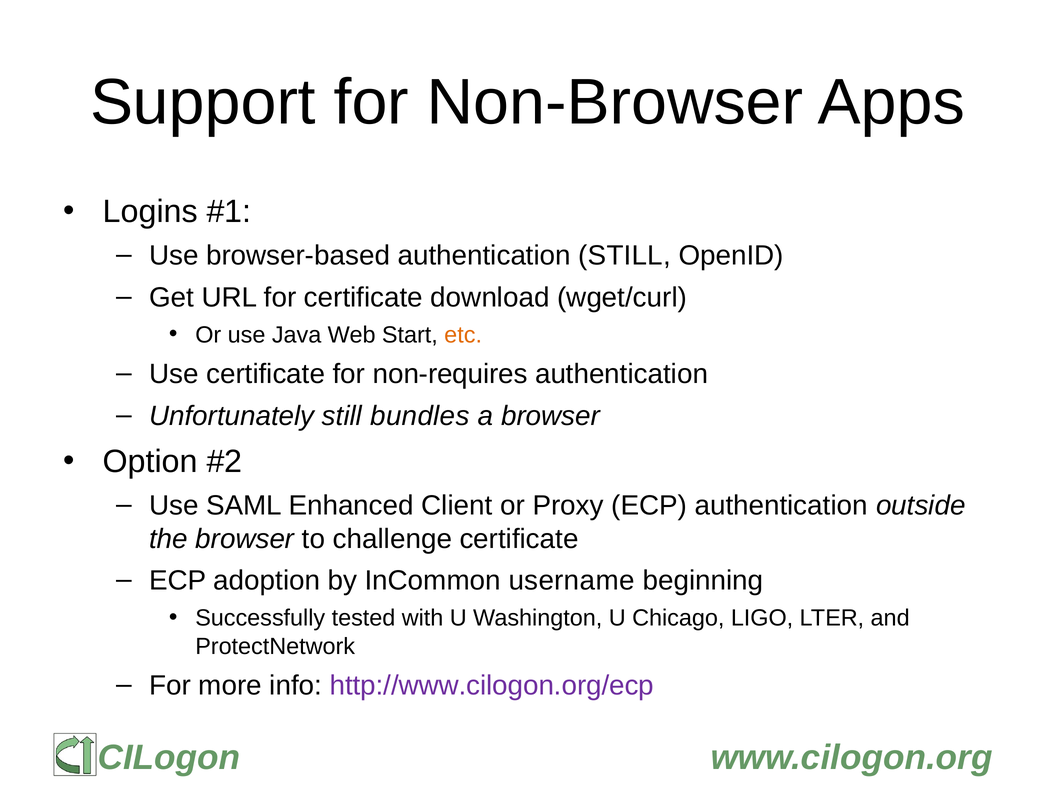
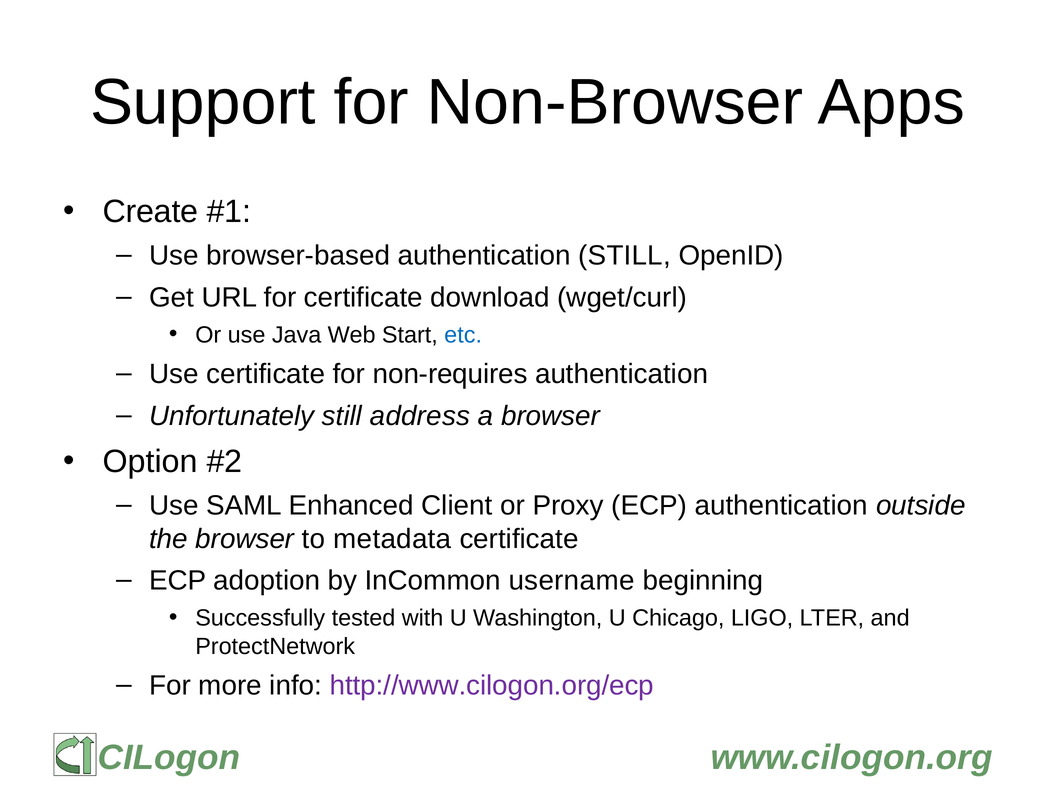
Logins: Logins -> Create (151, 212)
etc colour: orange -> blue (463, 335)
bundles: bundles -> address (420, 416)
challenge: challenge -> metadata (392, 539)
